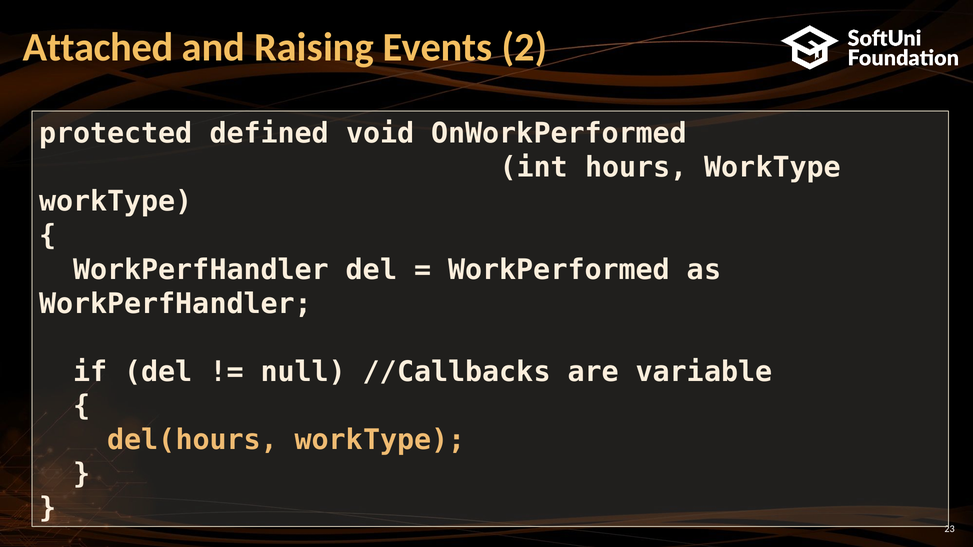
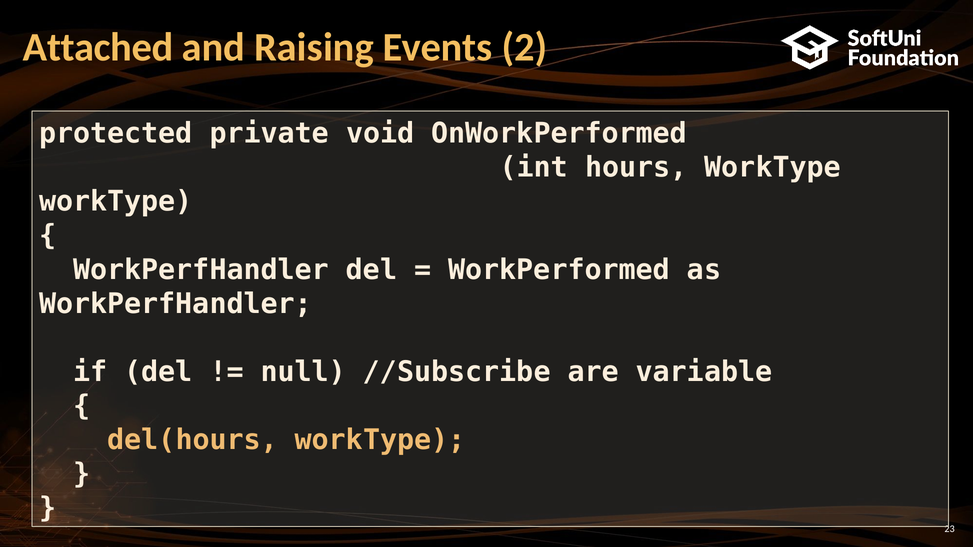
defined: defined -> private (269, 134)
//Callbacks: //Callbacks -> //Subscribe (457, 372)
